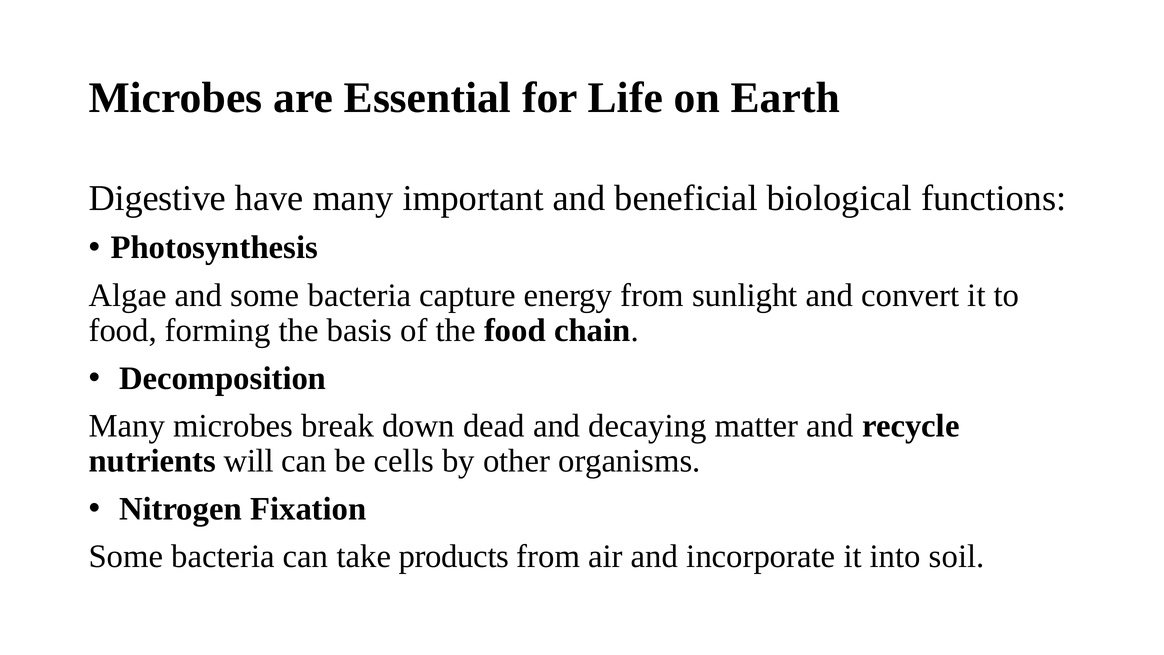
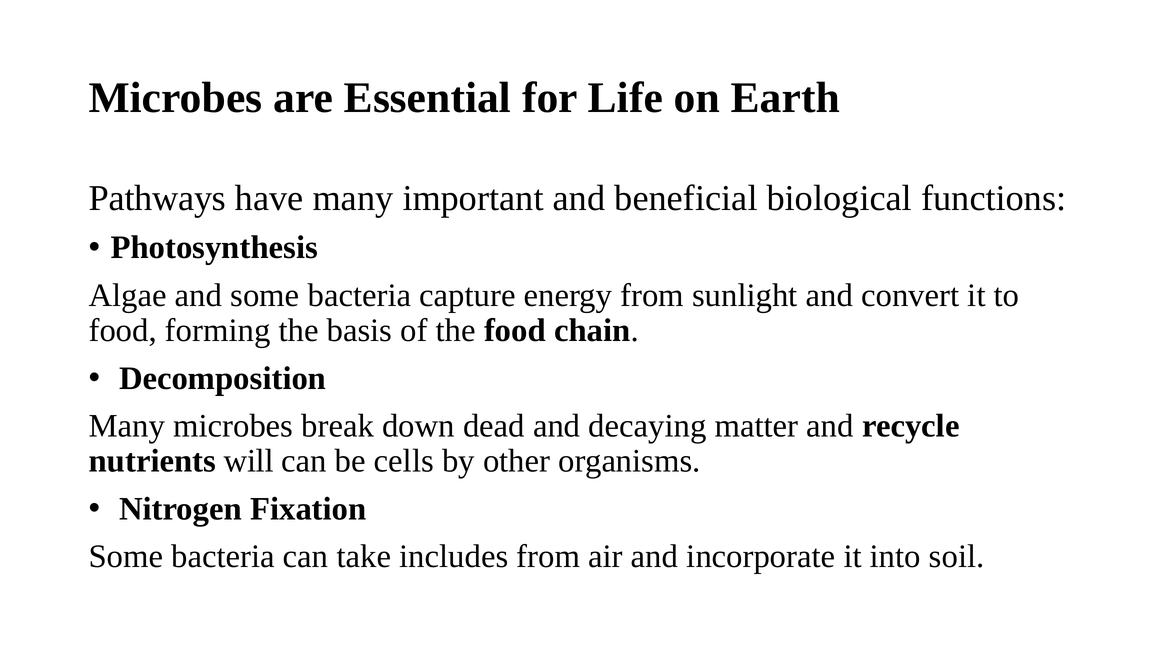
Digestive: Digestive -> Pathways (157, 198)
products: products -> includes (454, 556)
